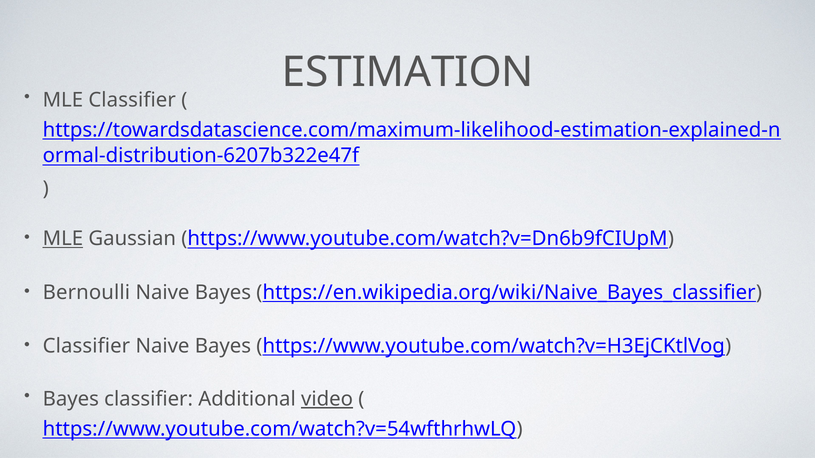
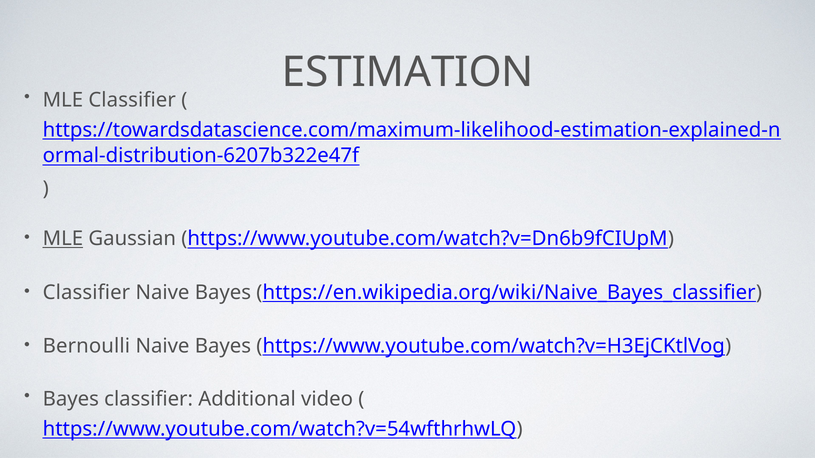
Bernoulli: Bernoulli -> Classifier (86, 293)
Classifier: Classifier -> Bernoulli (86, 346)
video underline: present -> none (327, 399)
